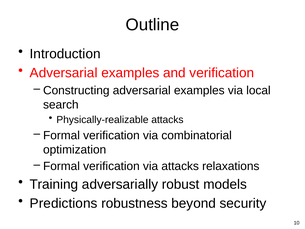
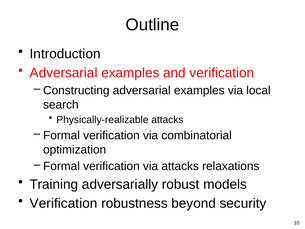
Predictions: Predictions -> Verification (64, 203)
